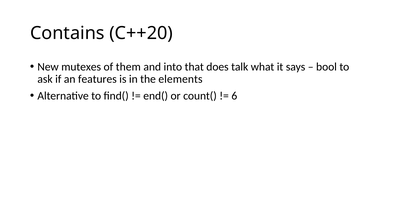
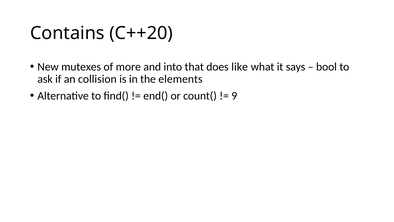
them: them -> more (128, 67)
talk: talk -> like (240, 67)
features: features -> collision (97, 79)
6: 6 -> 9 (234, 96)
